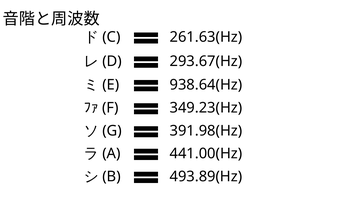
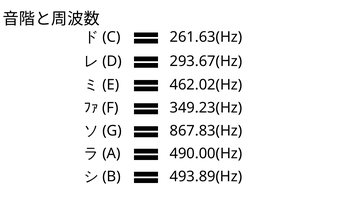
938.64(Hz: 938.64(Hz -> 462.02(Hz (206, 85)
391.98(Hz: 391.98(Hz -> 867.83(Hz (206, 131)
441.00(Hz: 441.00(Hz -> 490.00(Hz (206, 153)
